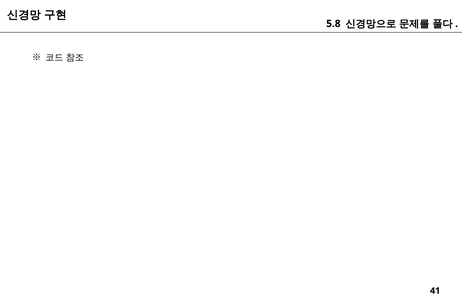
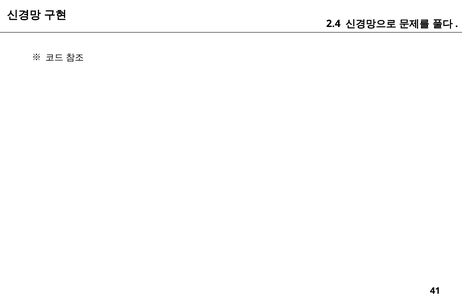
5.8: 5.8 -> 2.4 (333, 24)
